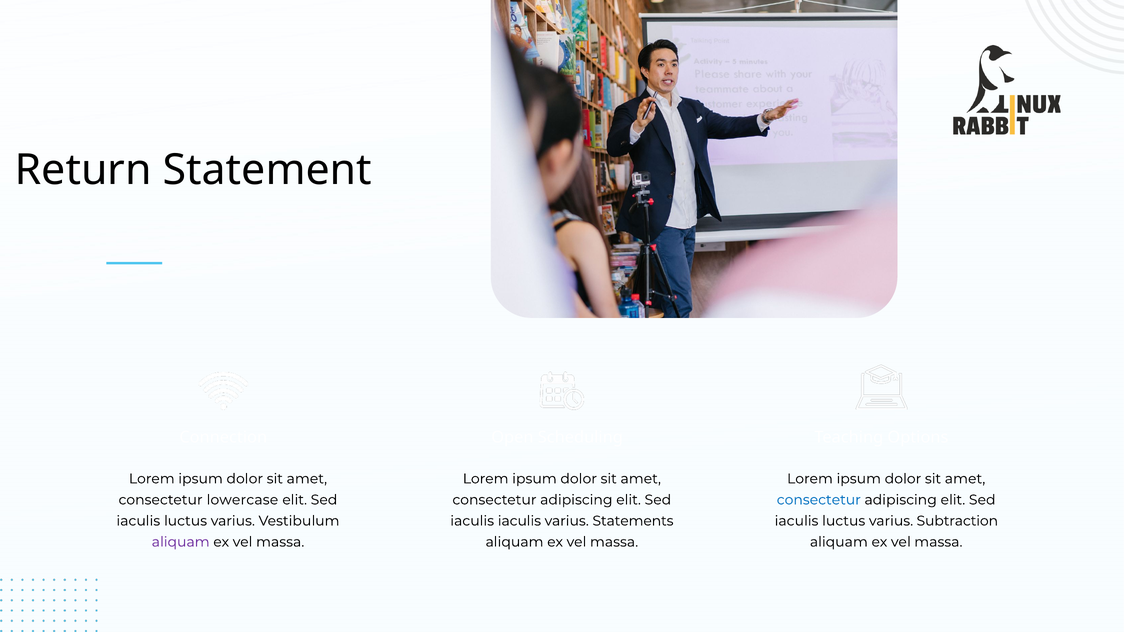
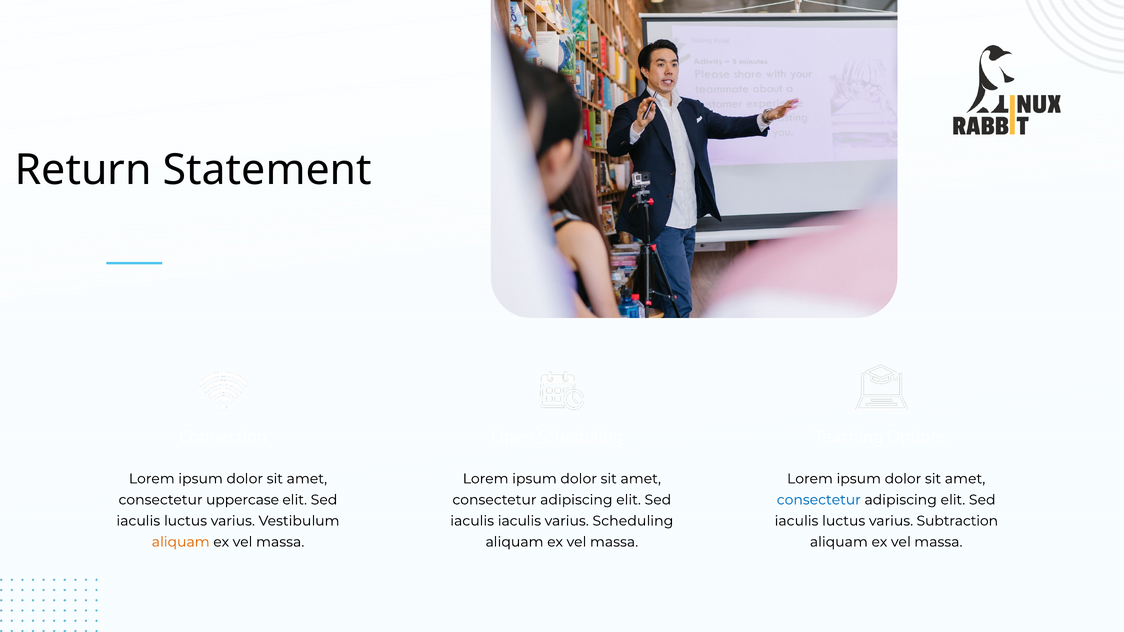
lowercase: lowercase -> uppercase (243, 500)
varius Statements: Statements -> Scheduling (633, 521)
aliquam colour: purple -> orange (181, 542)
